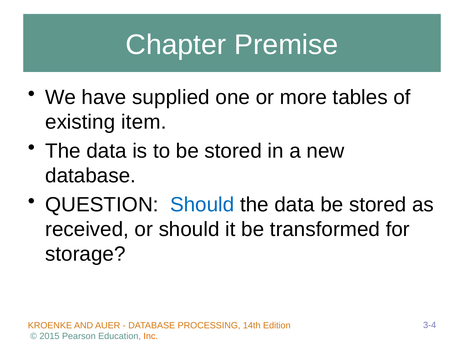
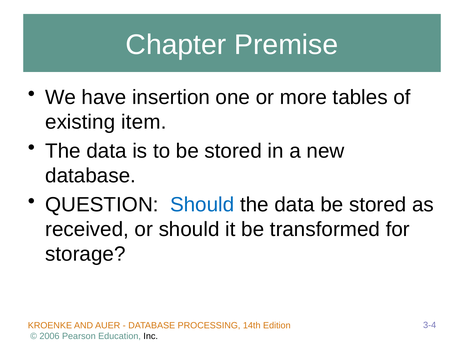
supplied: supplied -> insertion (171, 97)
2015: 2015 -> 2006 (49, 336)
Inc colour: orange -> black (151, 336)
